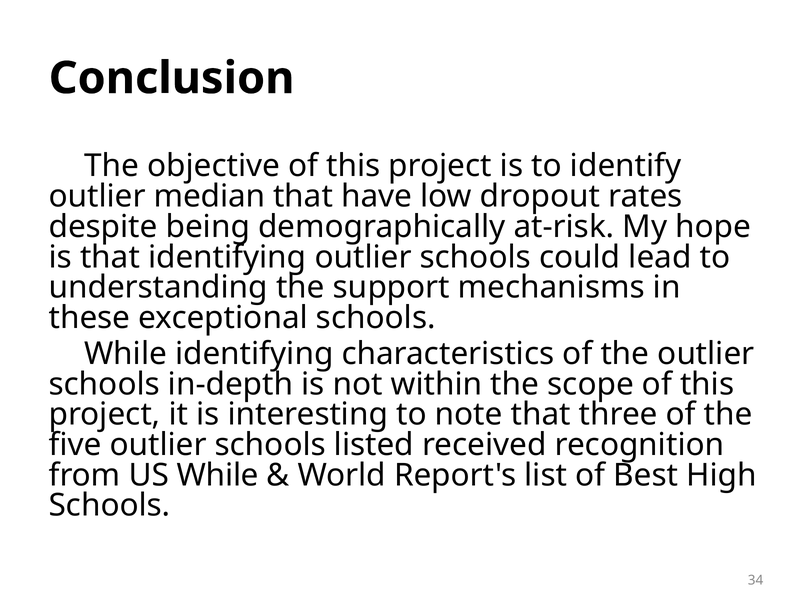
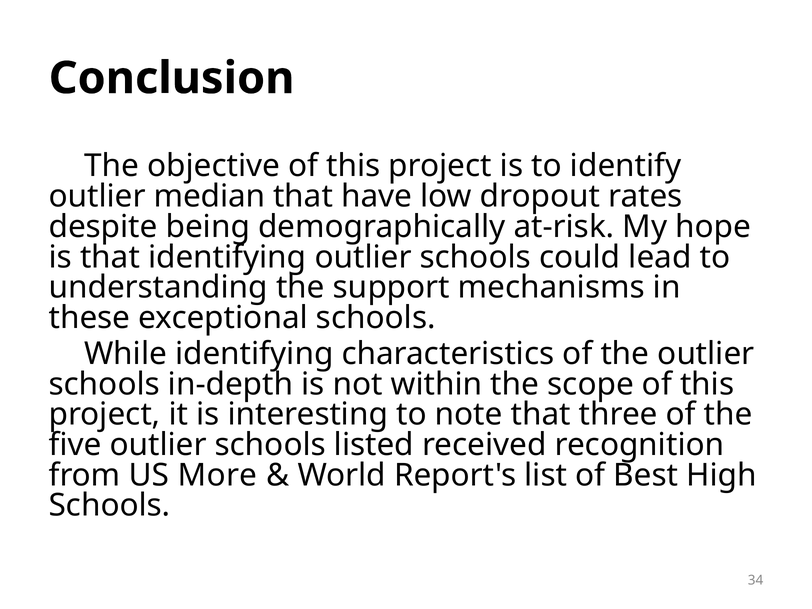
US While: While -> More (217, 475)
